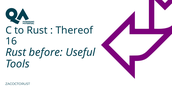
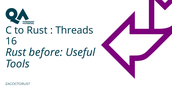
Thereof: Thereof -> Threads (74, 30)
